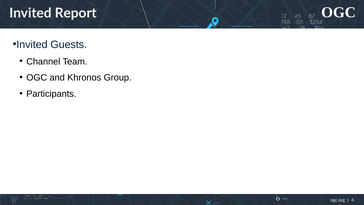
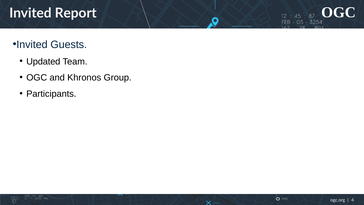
Channel: Channel -> Updated (43, 61)
